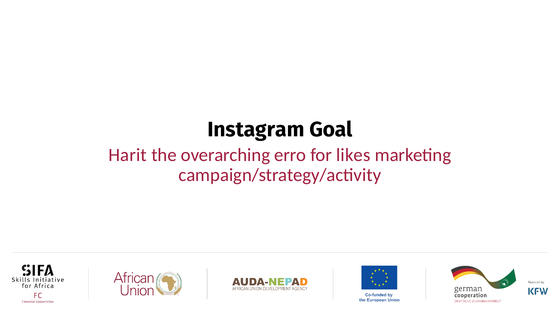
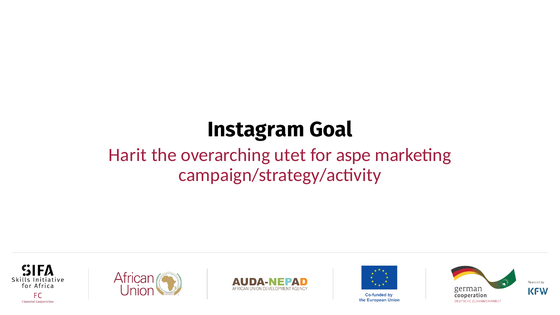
erro: erro -> utet (290, 155)
likes: likes -> aspe (353, 155)
